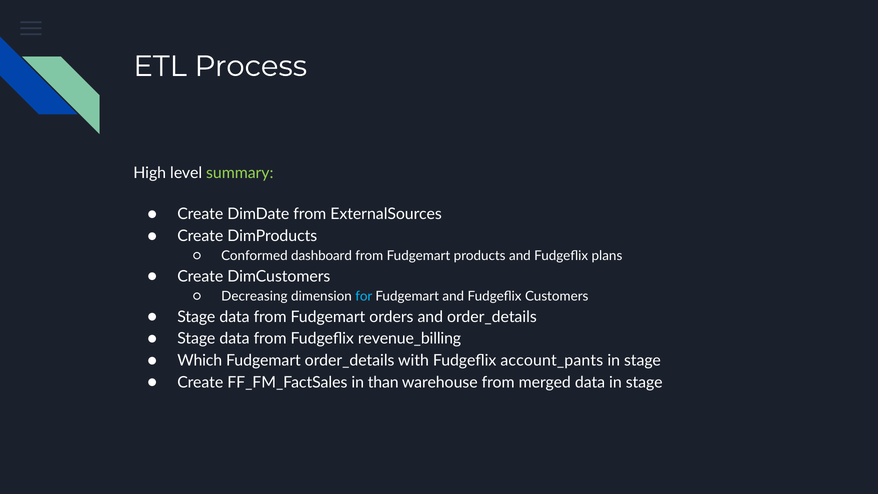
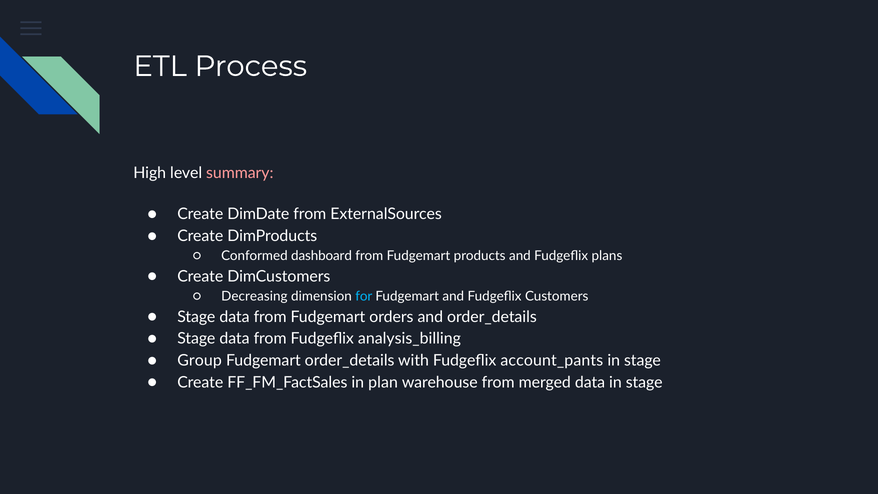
summary colour: light green -> pink (240, 173)
revenue_billing: revenue_billing -> analysis_billing (409, 339)
Which: Which -> Group (200, 361)
than: than -> plan (383, 382)
